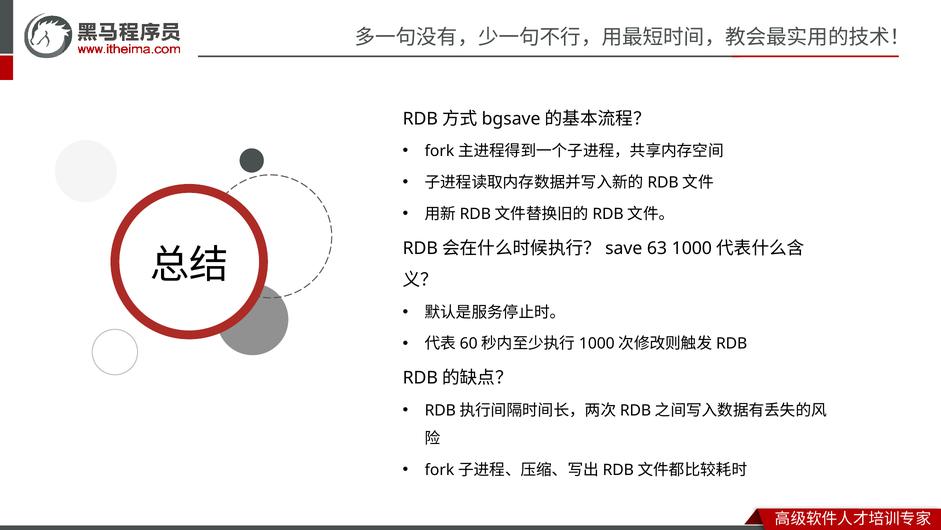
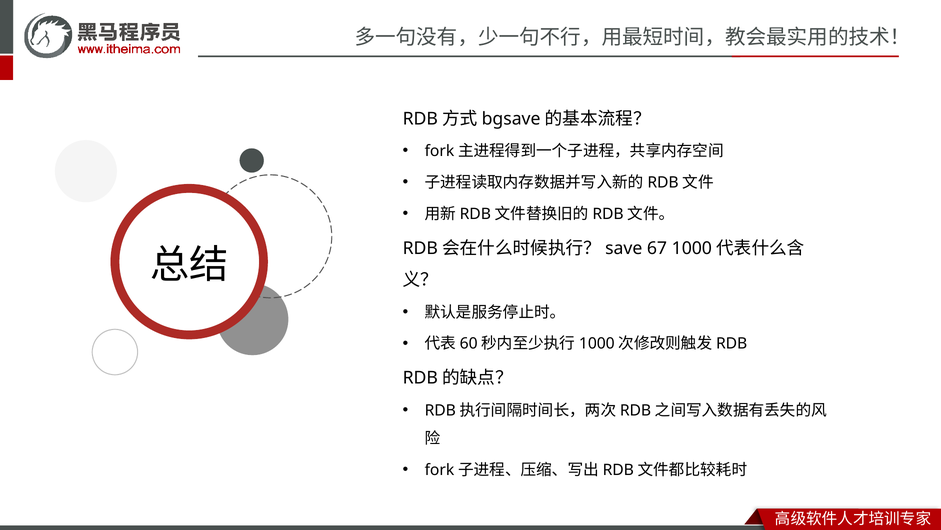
63: 63 -> 67 (657, 248)
